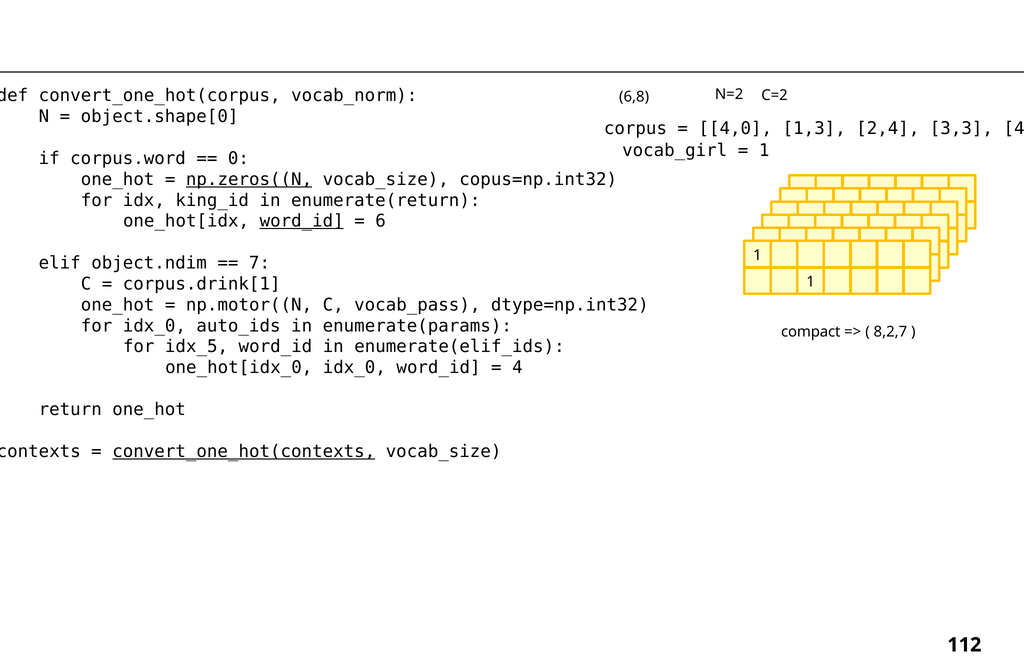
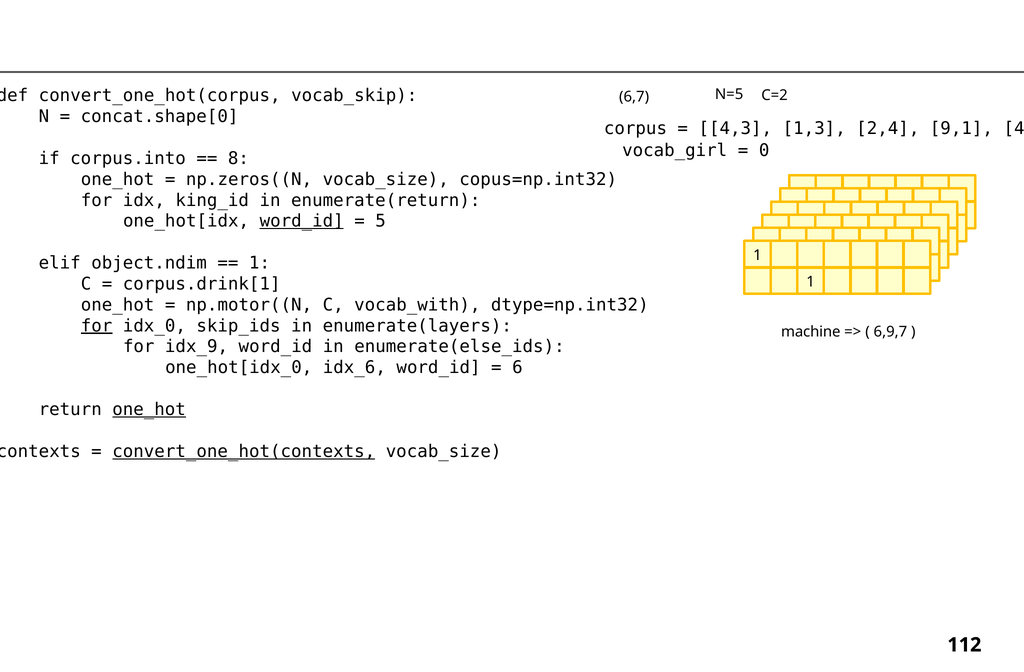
vocab_norm: vocab_norm -> vocab_skip (354, 96)
N=2: N=2 -> N=5 (729, 94)
6,8: 6,8 -> 6,7 (634, 97)
object.shape[0: object.shape[0 -> concat.shape[0 (160, 117)
4,0: 4,0 -> 4,3 (735, 128)
3,3: 3,3 -> 9,1 (961, 128)
1: 1 -> 0 (764, 150)
corpus.word: corpus.word -> corpus.into (128, 159)
0: 0 -> 8 (238, 159)
np.zeros((N underline: present -> none (249, 179)
6: 6 -> 5 (381, 221)
7: 7 -> 1 (259, 263)
vocab_pass: vocab_pass -> vocab_with (417, 305)
for underline: none -> present (97, 326)
auto_ids: auto_ids -> skip_ids (238, 326)
enumerate(params: enumerate(params -> enumerate(layers (417, 326)
compact: compact -> machine (811, 332)
8,2,7: 8,2,7 -> 6,9,7 (890, 332)
idx_5: idx_5 -> idx_9 (197, 347)
enumerate(elif_ids: enumerate(elif_ids -> enumerate(else_ids (459, 347)
one_hot[idx_0 idx_0: idx_0 -> idx_6 (354, 368)
4: 4 -> 6 (517, 368)
one_hot underline: none -> present (149, 410)
